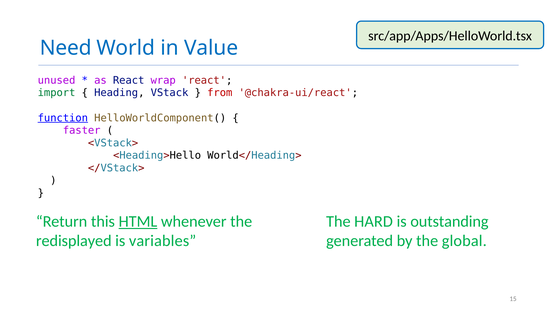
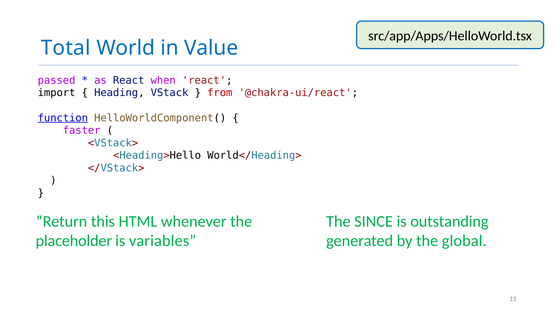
Need: Need -> Total (66, 48)
unused: unused -> passed (57, 80)
wrap: wrap -> when (163, 80)
import colour: green -> black (57, 93)
HTML underline: present -> none (138, 222)
HARD: HARD -> SINCE (374, 222)
redisplayed: redisplayed -> placeholder (74, 241)
